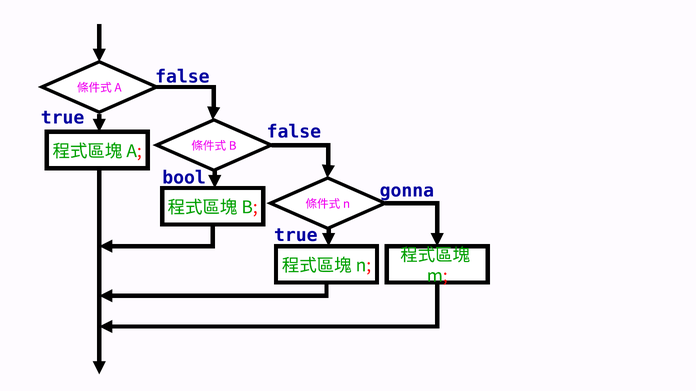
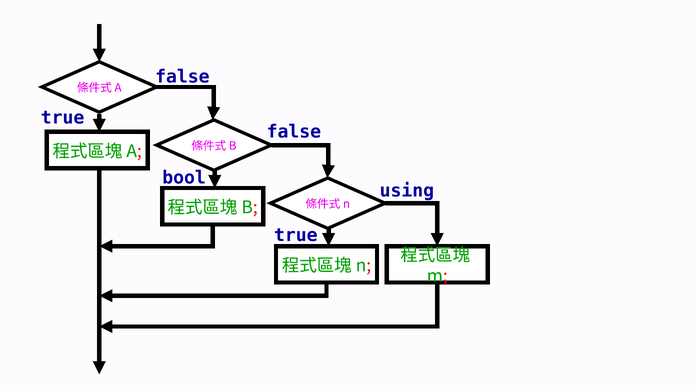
gonna: gonna -> using (407, 191)
